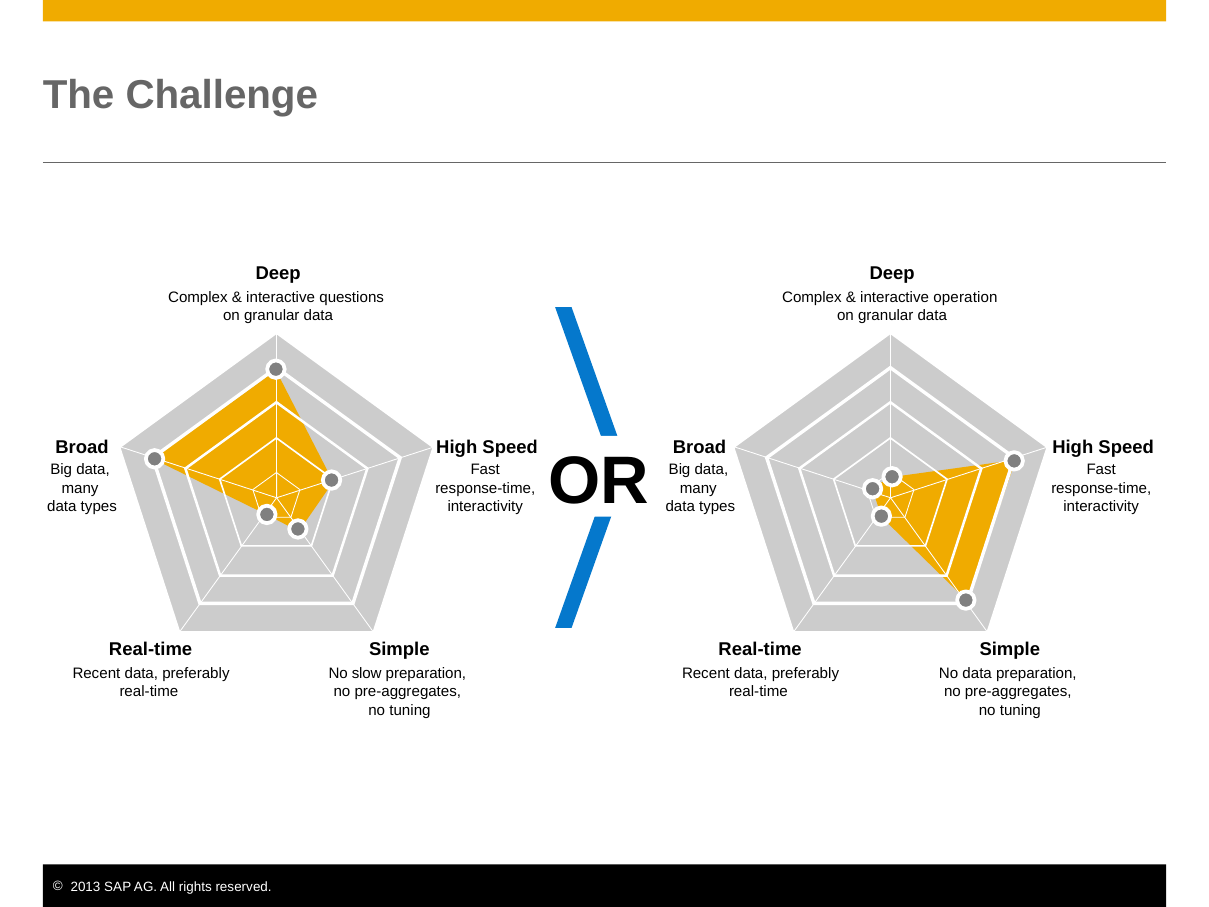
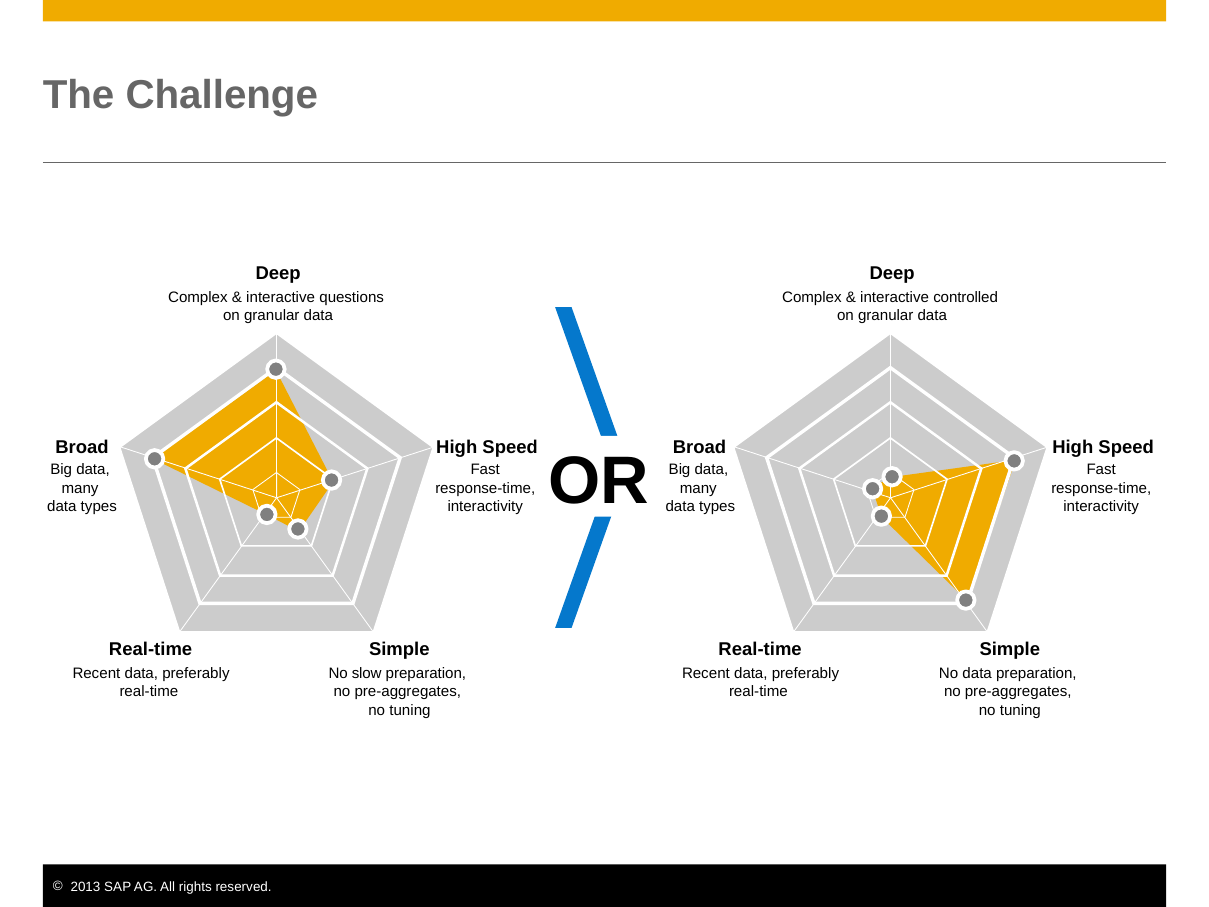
operation: operation -> controlled (966, 297)
